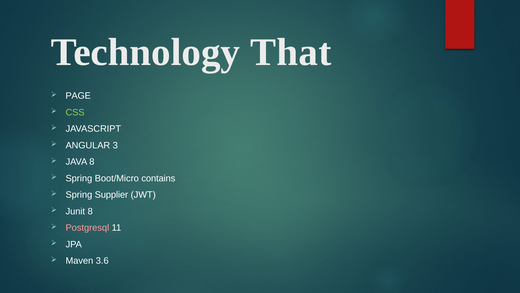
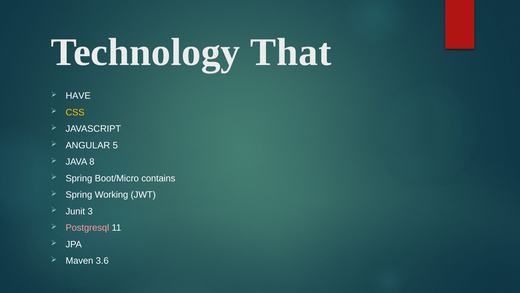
PAGE: PAGE -> HAVE (78, 96)
CSS colour: light green -> yellow (75, 112)
3: 3 -> 5 (115, 145)
Supplier: Supplier -> Working (111, 195)
Junit 8: 8 -> 3 (90, 211)
